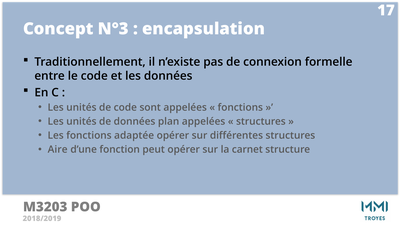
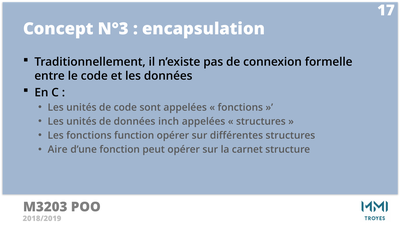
plan: plan -> inch (169, 122)
adaptée: adaptée -> function (134, 136)
